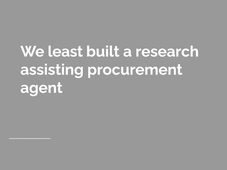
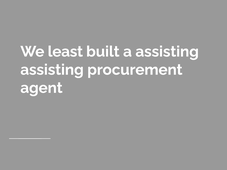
a research: research -> assisting (167, 52)
